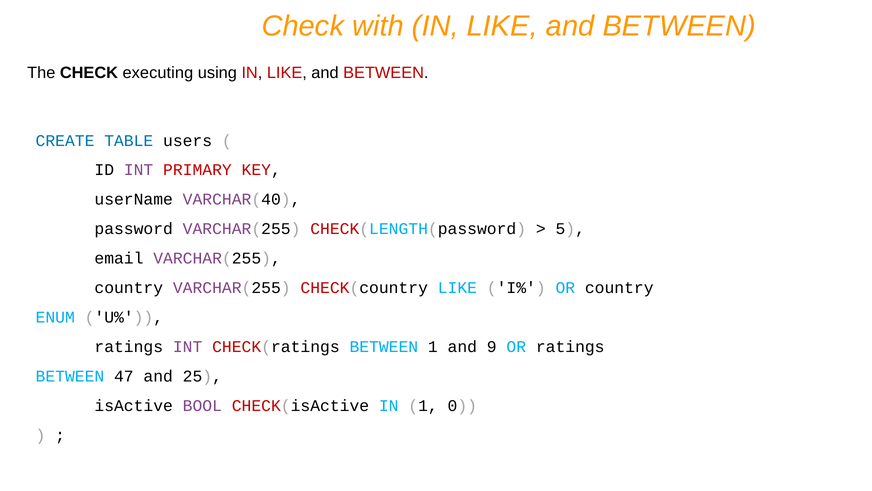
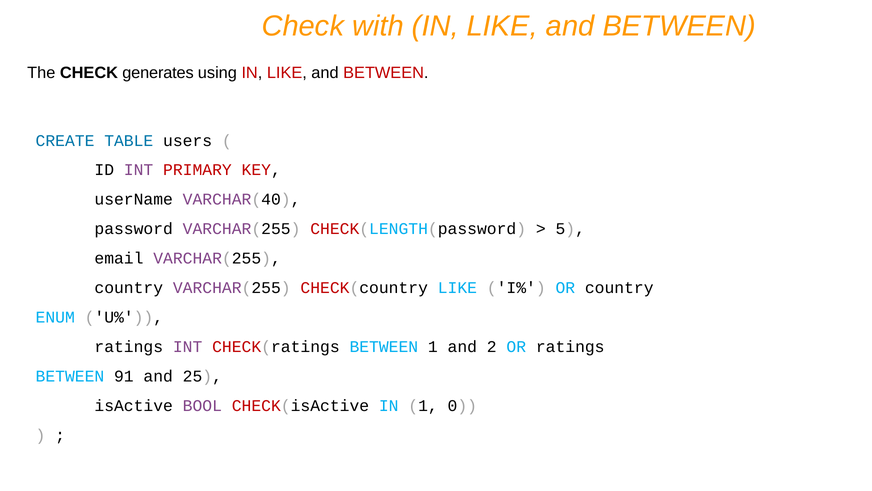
executing: executing -> generates (158, 73)
9: 9 -> 2 (492, 346)
47: 47 -> 91 (124, 376)
